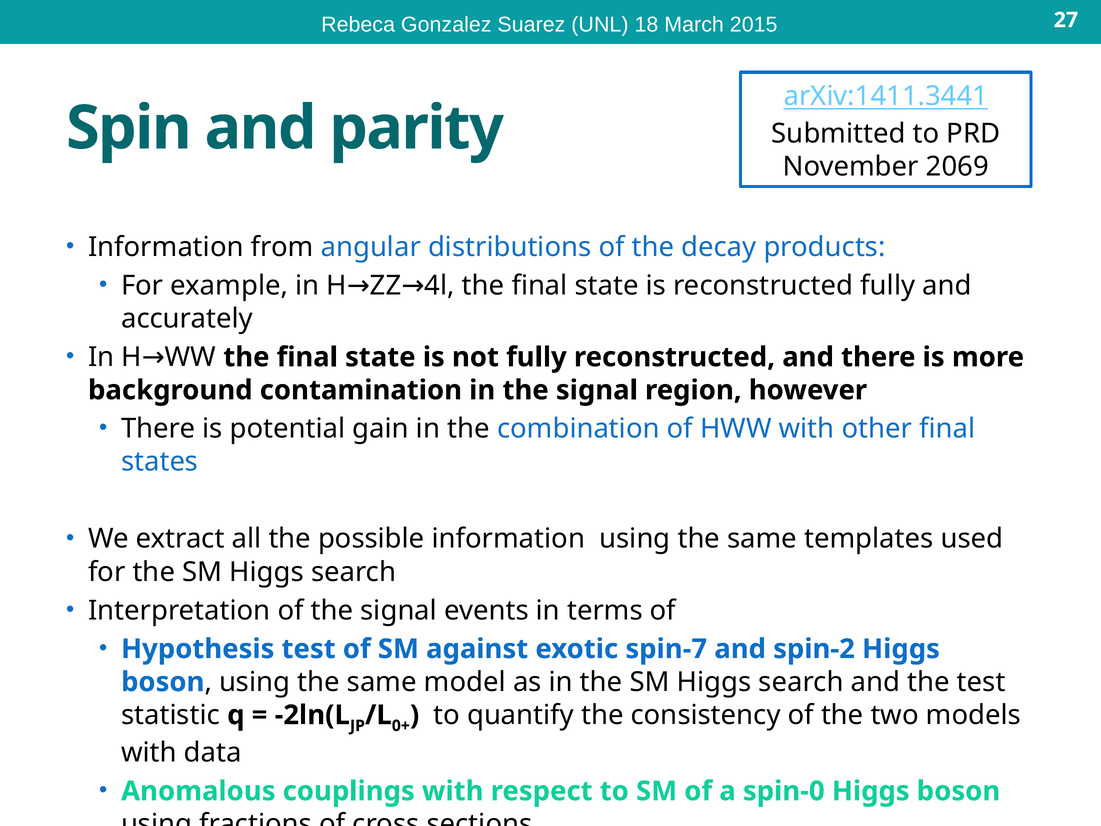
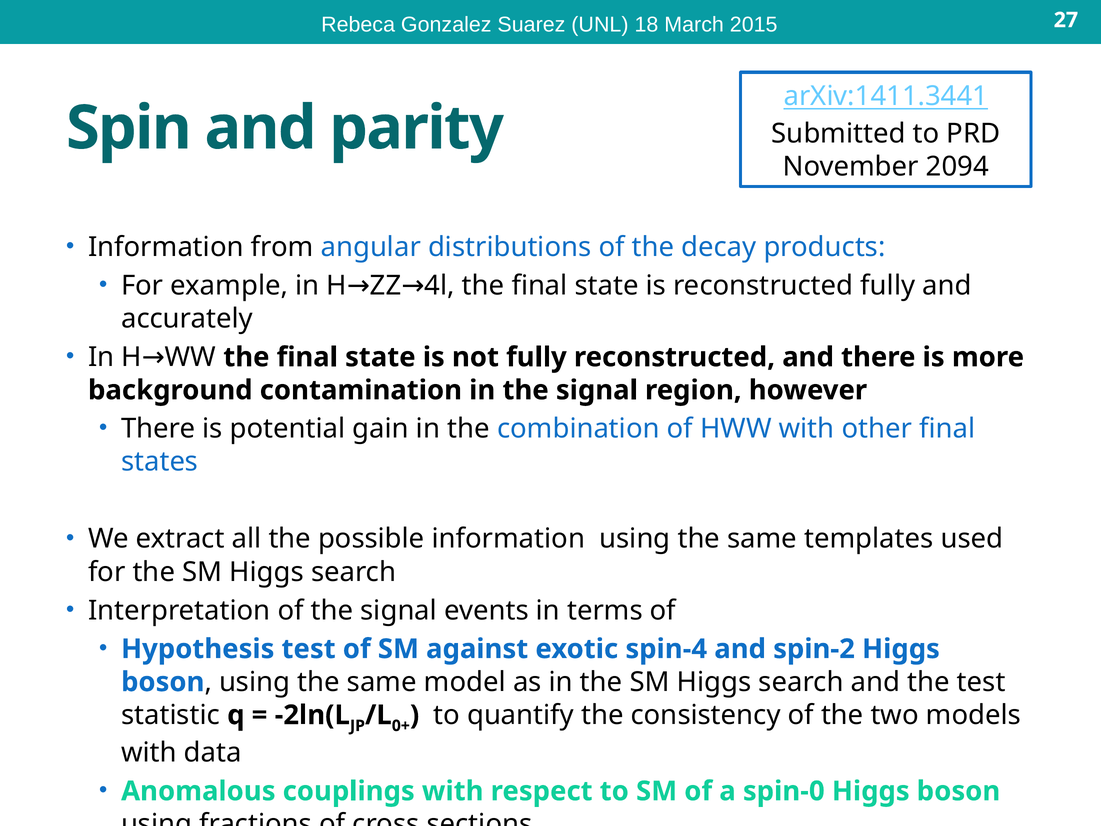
2069: 2069 -> 2094 (957, 167)
spin-7: spin-7 -> spin-4 (666, 649)
